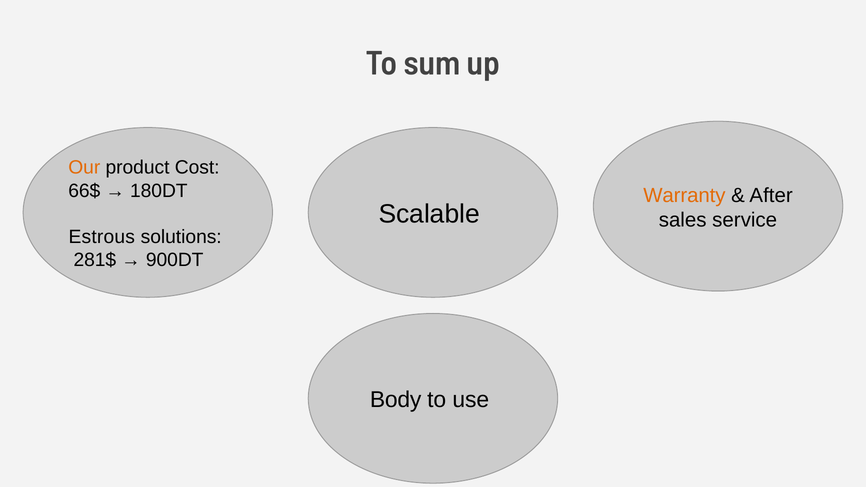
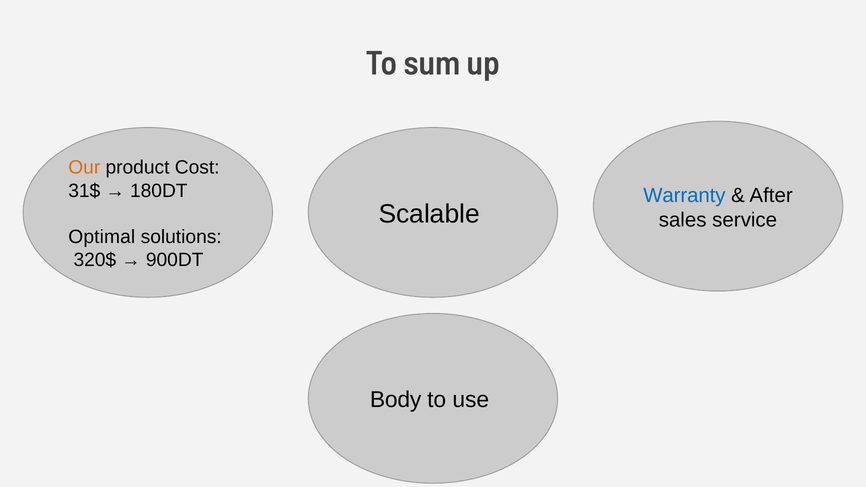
66$: 66$ -> 31$ (84, 191)
Warranty colour: orange -> blue (684, 195)
Estrous: Estrous -> Optimal (102, 237)
281$: 281$ -> 320$ (95, 260)
